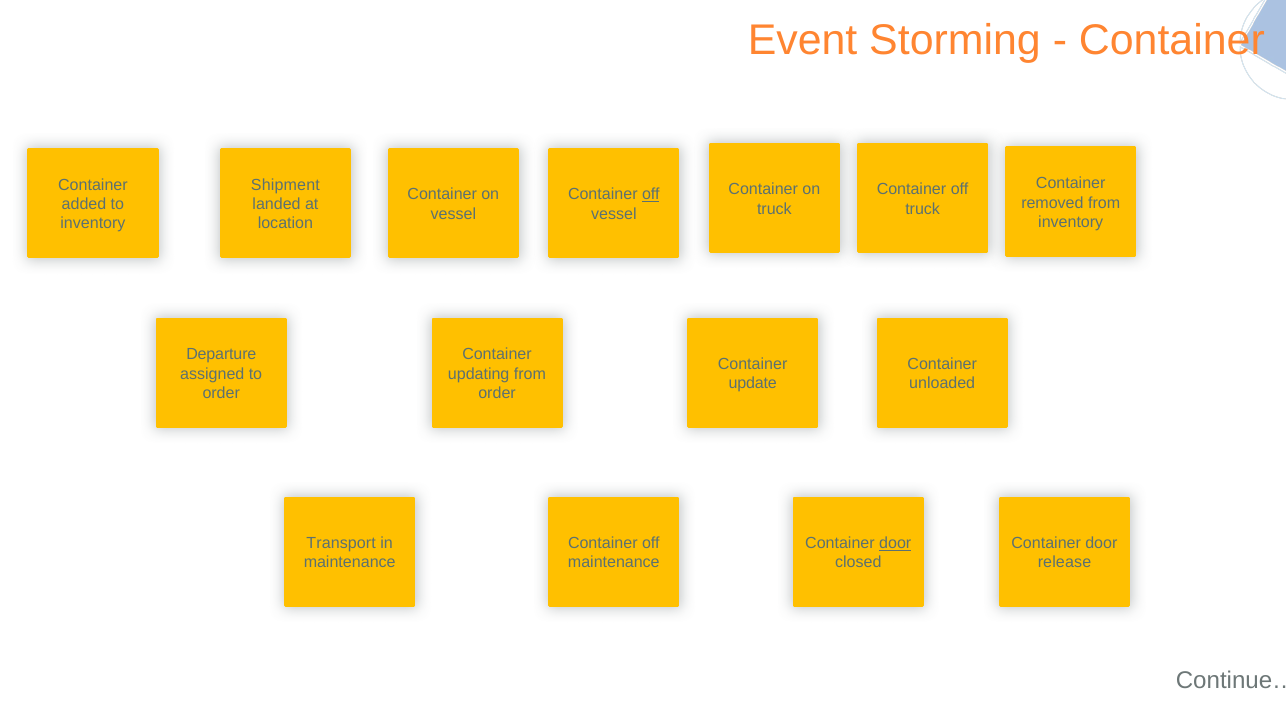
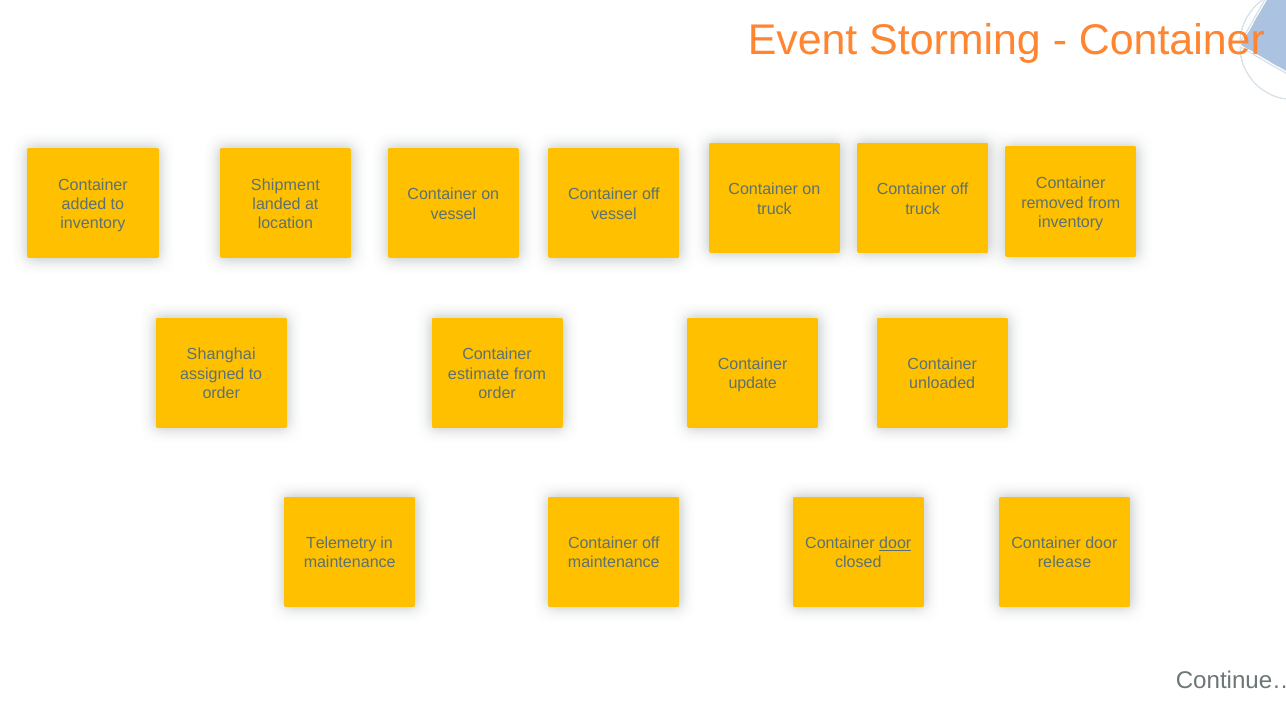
off underline: present -> none (651, 194)
Departure: Departure -> Shanghai (221, 354)
updating: updating -> estimate (479, 374)
Transport: Transport -> Telemetry (341, 543)
